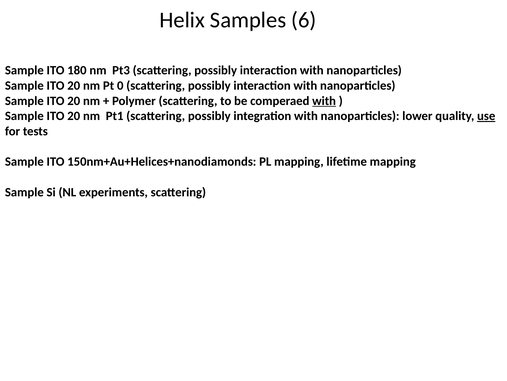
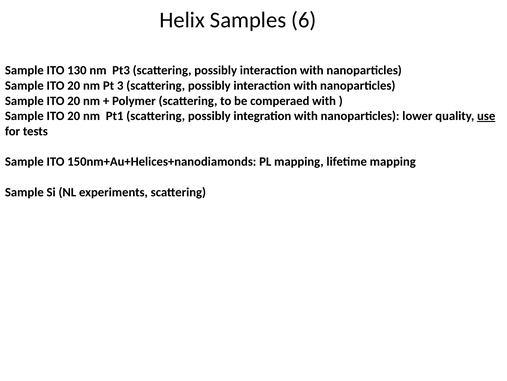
180: 180 -> 130 (77, 70)
0: 0 -> 3 (120, 85)
with underline: present -> none (324, 101)
